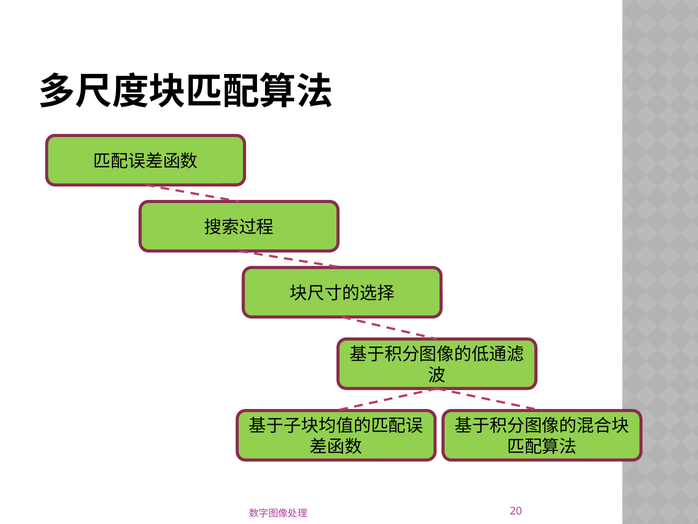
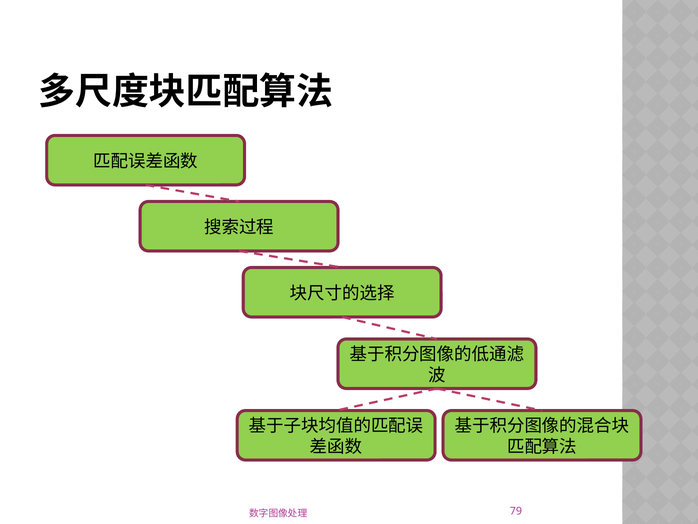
20: 20 -> 79 (516, 511)
